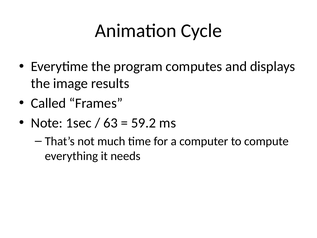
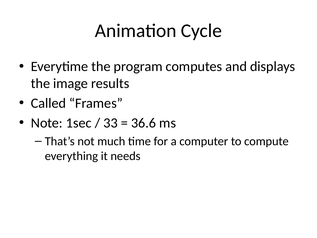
63: 63 -> 33 (111, 123)
59.2: 59.2 -> 36.6 (144, 123)
